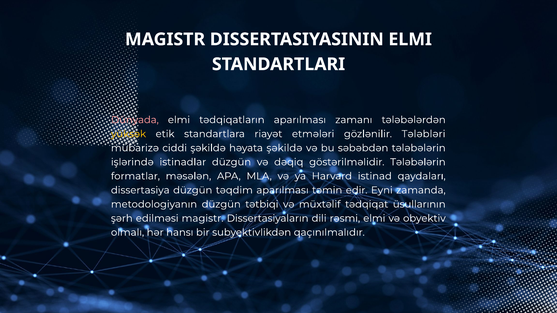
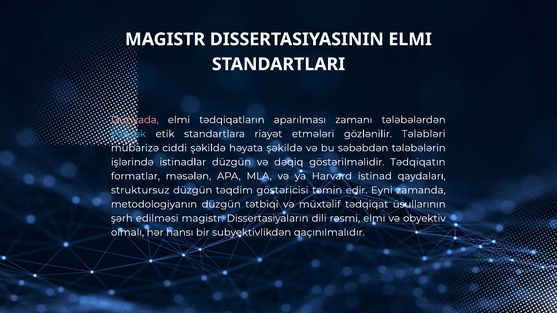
yüksək colour: yellow -> light blue (128, 134)
göstərilməlidir Tələbələrin: Tələbələrin -> Tədqiqatın (418, 162)
dissertasiya: dissertasiya -> struktursuz (140, 190)
təqdim aparılması: aparılması -> göstəricisi (282, 190)
